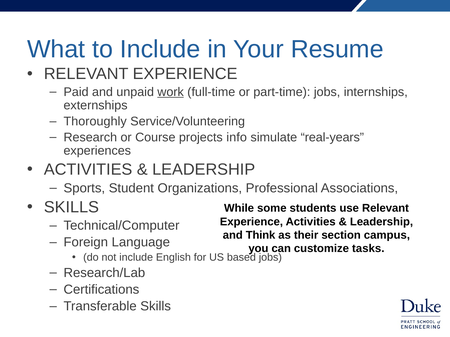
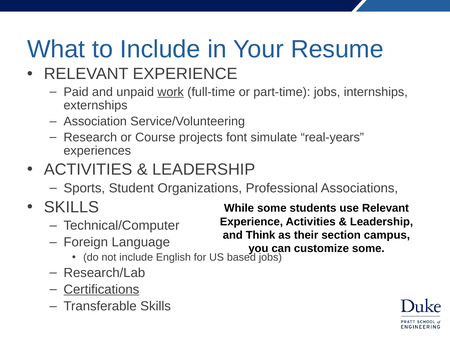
Thoroughly: Thoroughly -> Association (95, 122)
info: info -> font (237, 138)
customize tasks: tasks -> some (368, 249)
Certifications underline: none -> present (101, 290)
